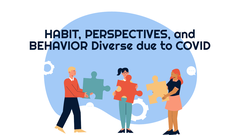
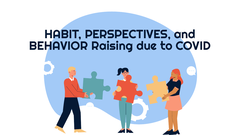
Diverse: Diverse -> Raising (112, 46)
